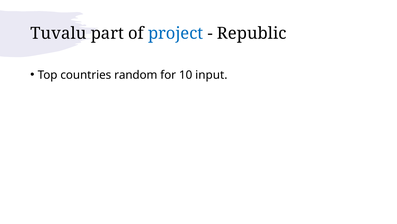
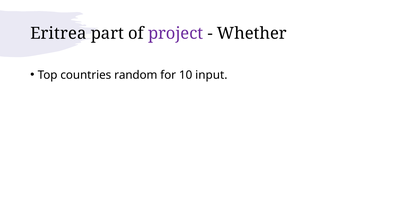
Tuvalu: Tuvalu -> Eritrea (58, 33)
project colour: blue -> purple (176, 33)
Republic: Republic -> Whether (252, 33)
